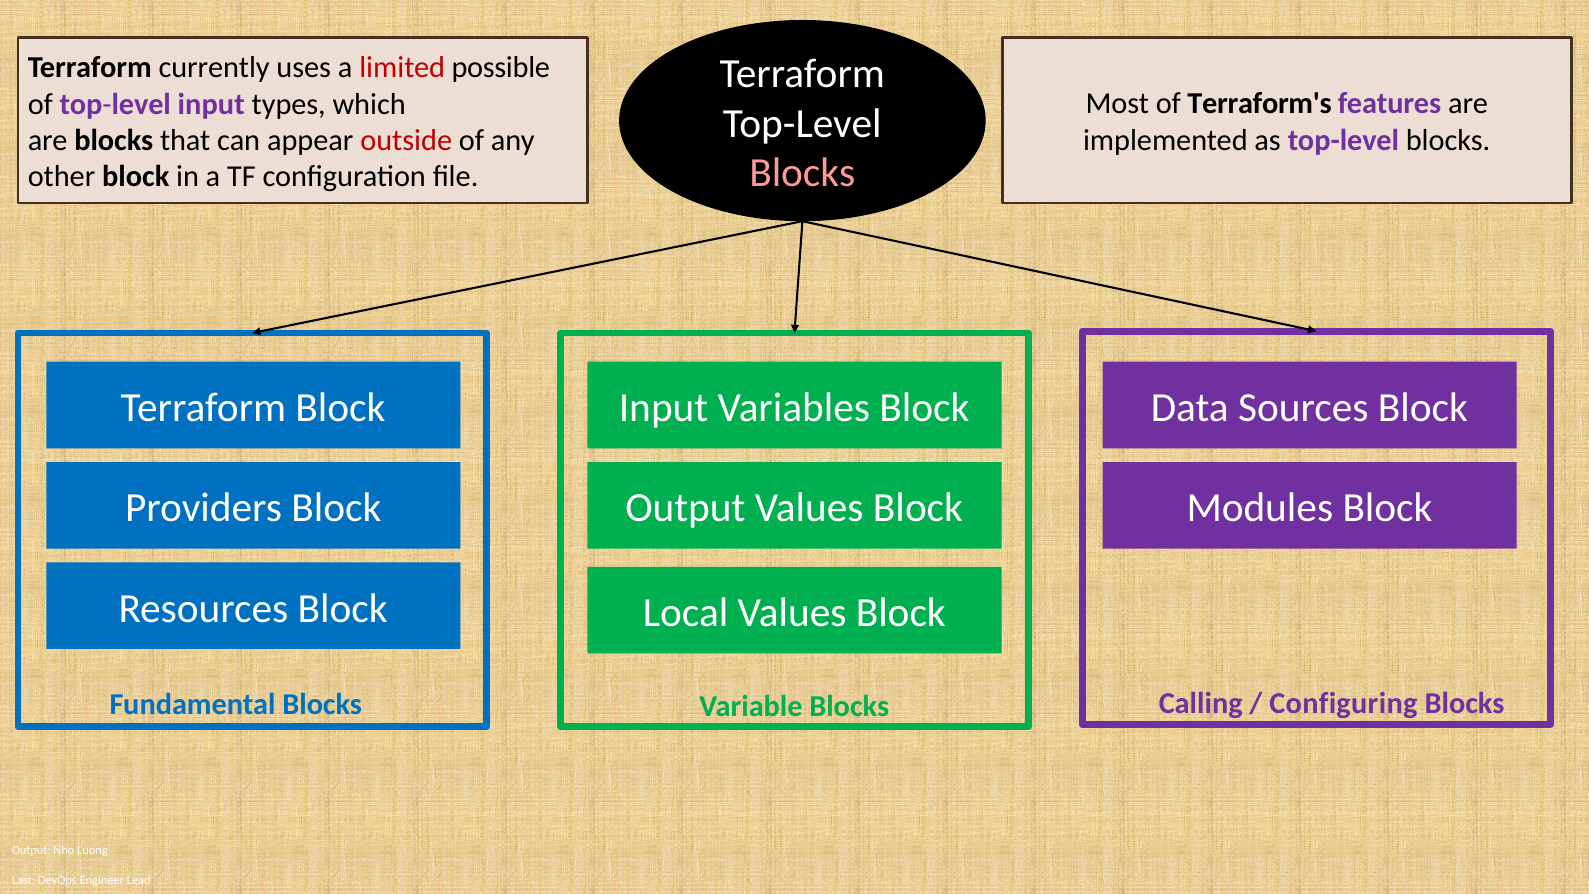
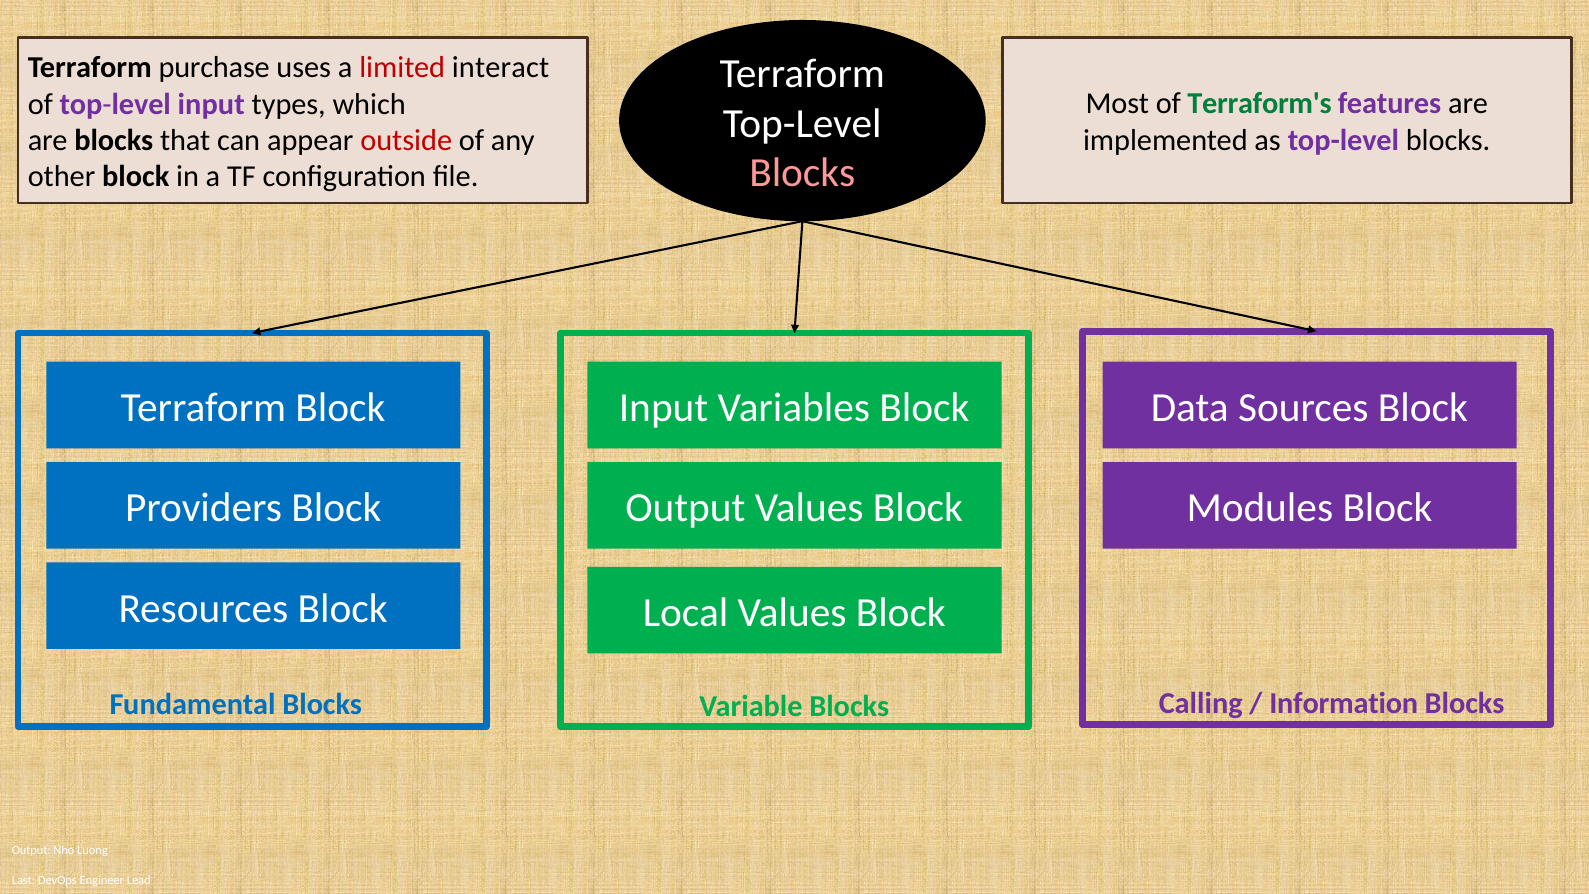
currently: currently -> purchase (214, 68)
possible: possible -> interact (501, 68)
Terraform's colour: black -> green (1260, 104)
Configuring: Configuring -> Information (1344, 703)
